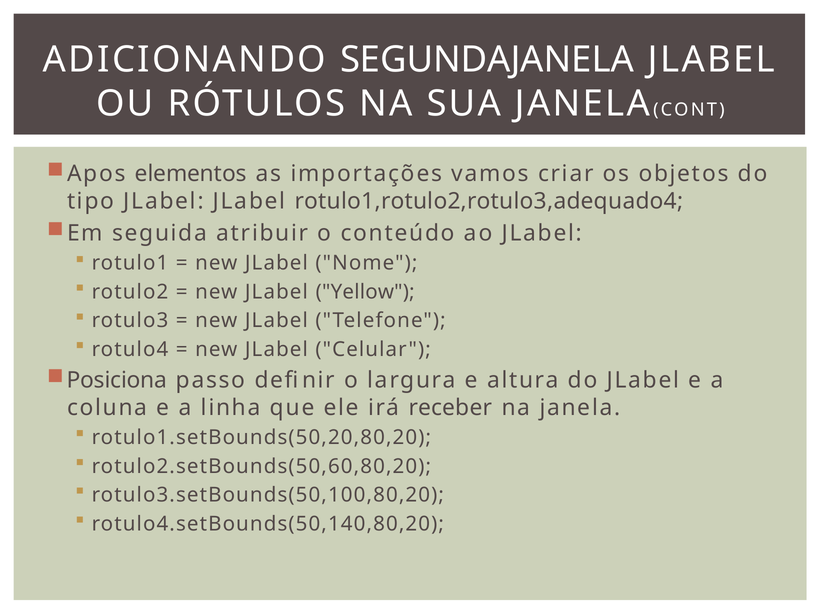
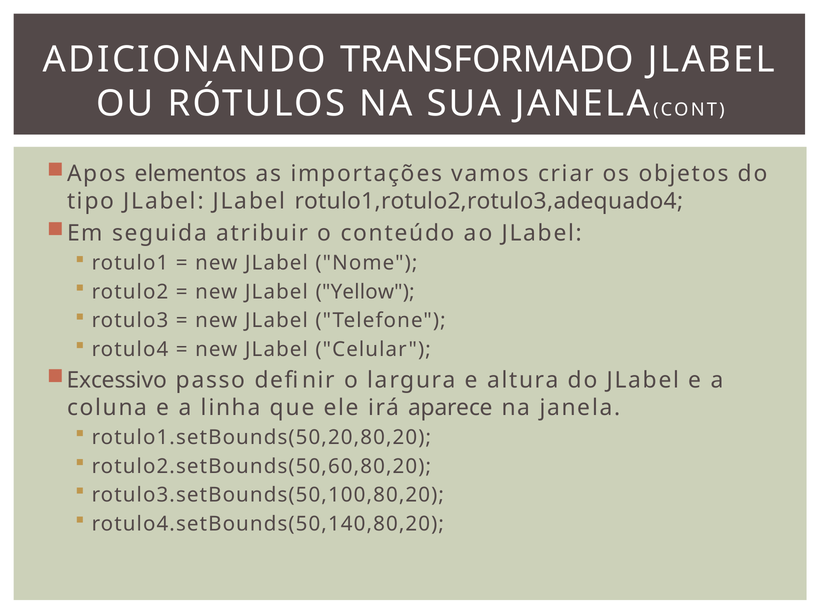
SEGUNDAJANELA: SEGUNDAJANELA -> TRANSFORMADO (487, 60)
Posiciona: Posiciona -> Excessivo (117, 380)
receber: receber -> aparece (451, 407)
